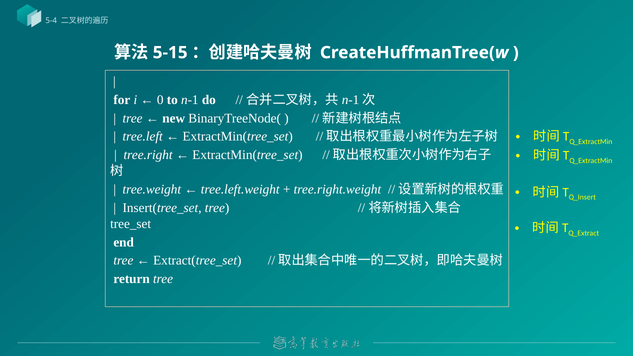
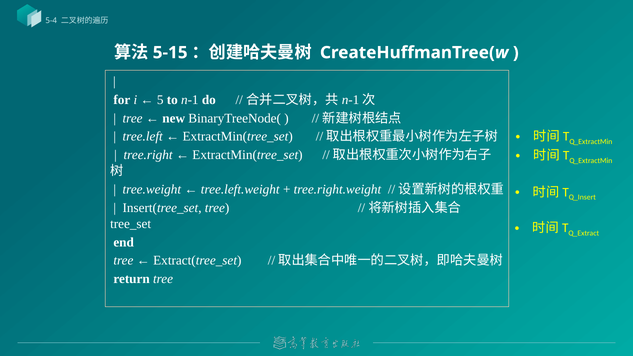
0: 0 -> 5 (160, 100)
